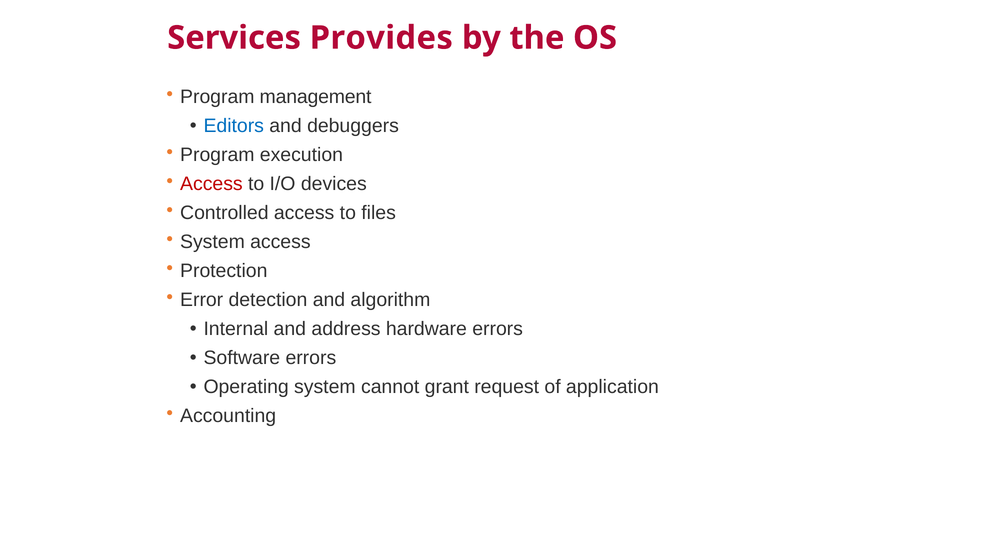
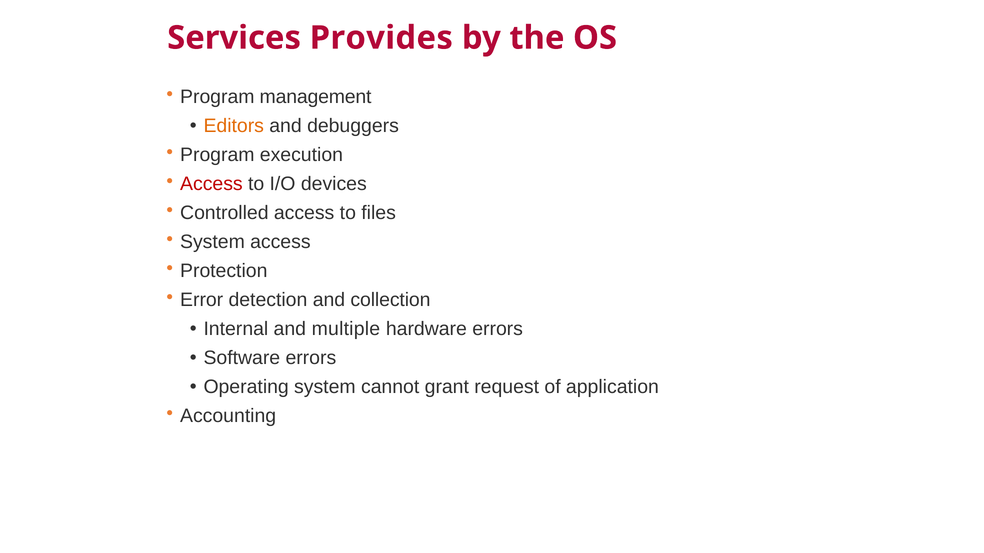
Editors colour: blue -> orange (234, 126)
algorithm: algorithm -> collection (390, 300)
address: address -> multiple (346, 329)
